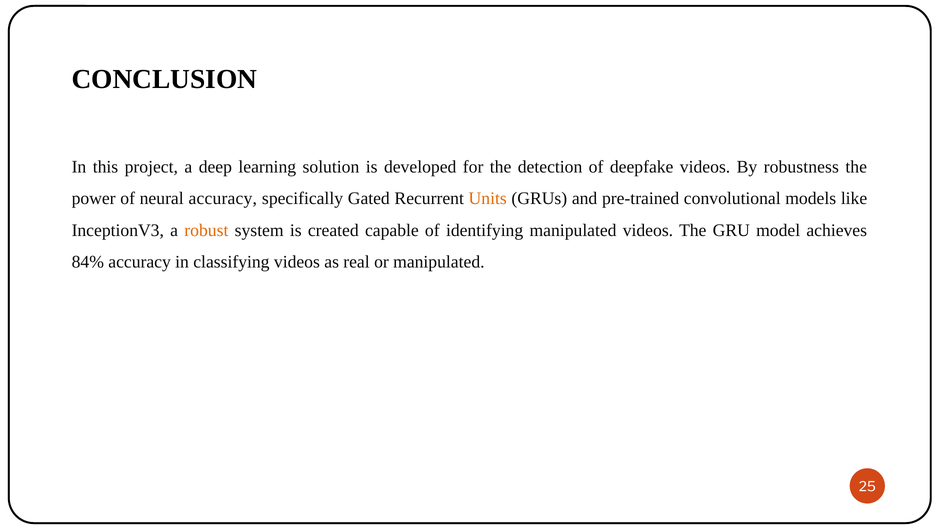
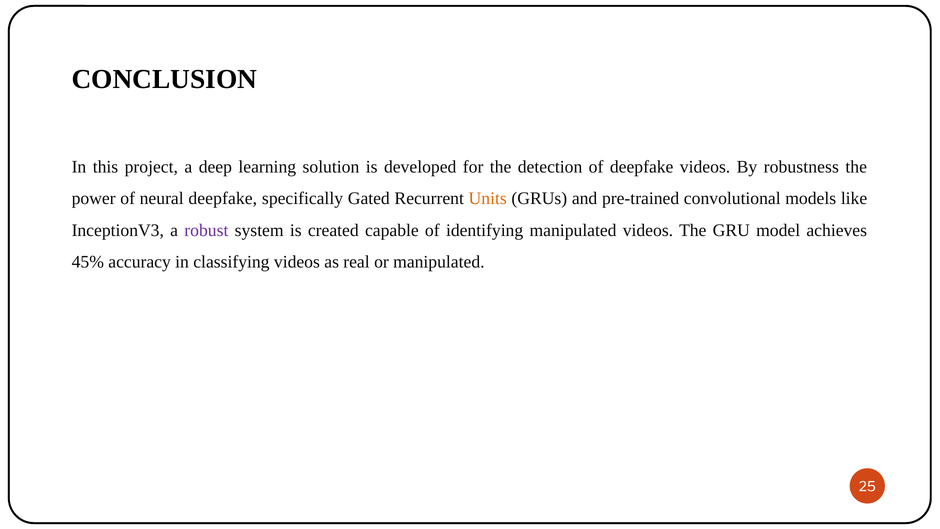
neural accuracy: accuracy -> deepfake (223, 198)
robust colour: orange -> purple (206, 230)
84%: 84% -> 45% (88, 262)
